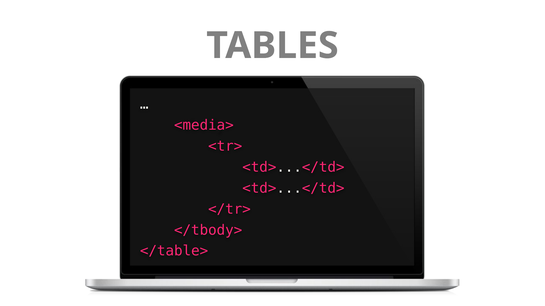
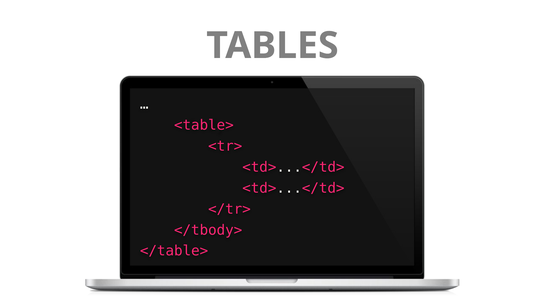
<media>: <media> -> <table> (204, 125)
